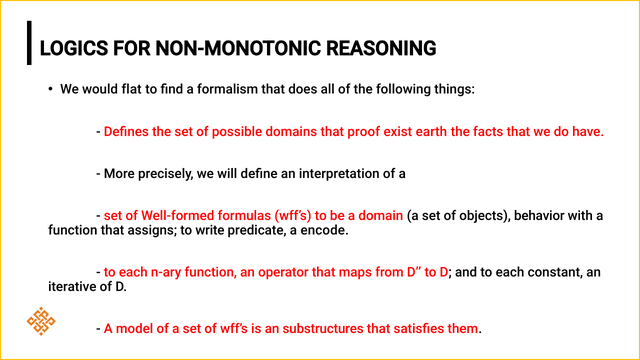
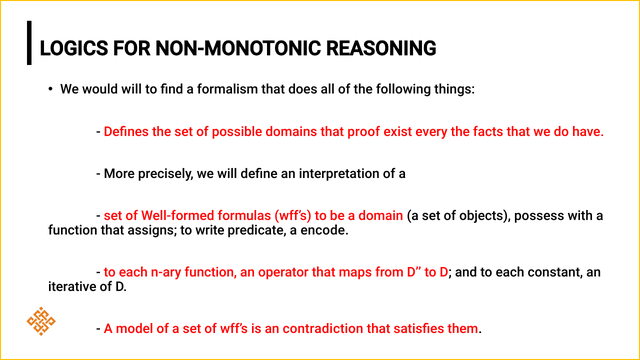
would flat: flat -> will (132, 90)
earth: earth -> every (431, 132)
behavior: behavior -> possess (539, 216)
substructures: substructures -> contradiction (323, 329)
